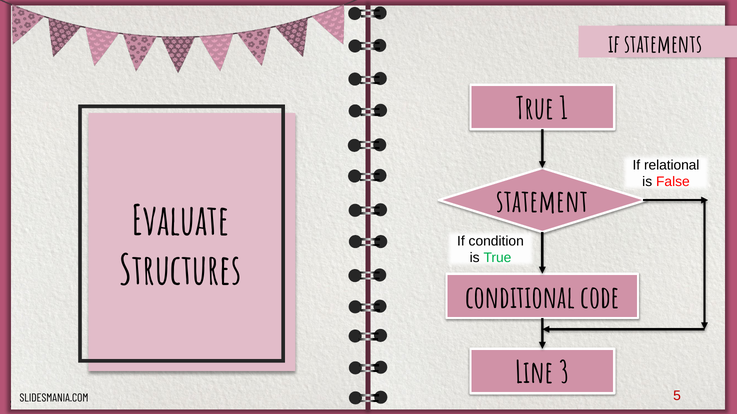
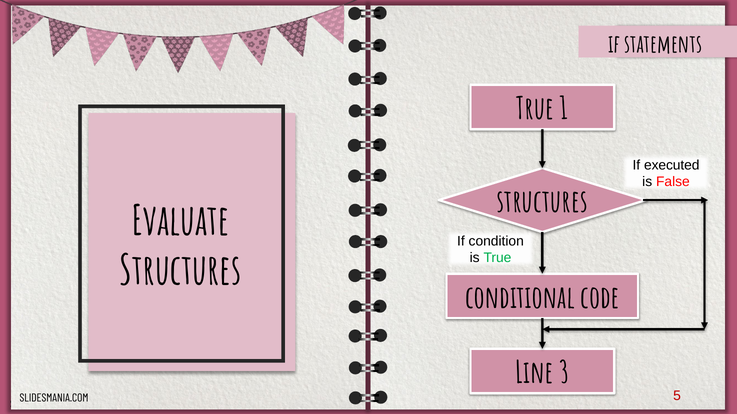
relational: relational -> executed (672, 166)
statement: statement -> structures (542, 202)
